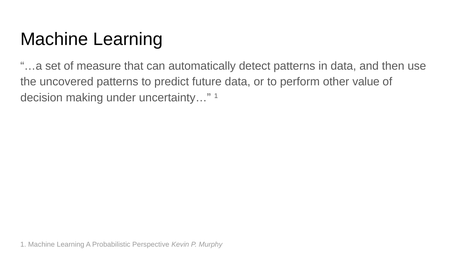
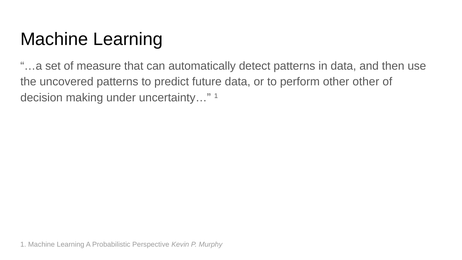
other value: value -> other (366, 82)
